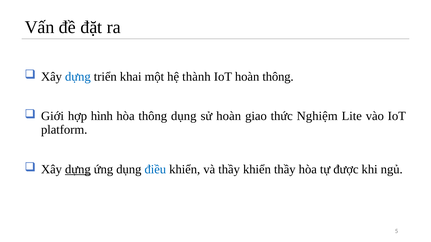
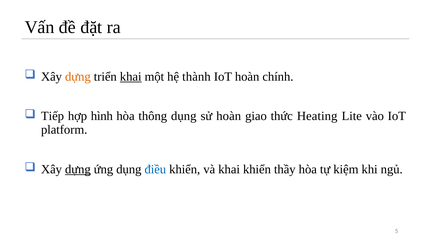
dựng colour: blue -> orange (78, 77)
khai underline: none -> present (131, 77)
hoàn thông: thông -> chính (278, 77)
Giới: Giới -> Tiếp (53, 116)
Nghiệm: Nghiệm -> Heating (317, 116)
và thầy: thầy -> khai (229, 170)
được: được -> kiệm (346, 170)
